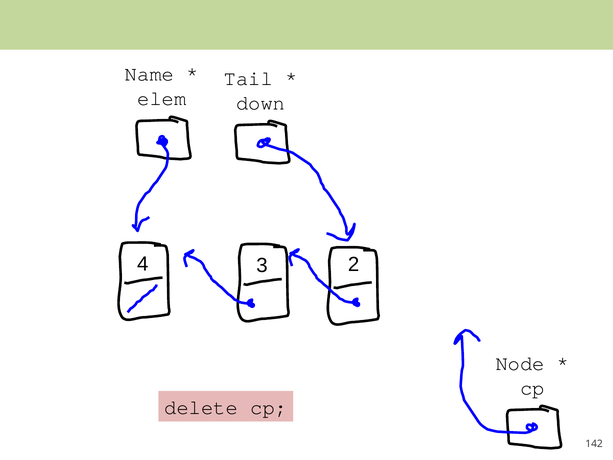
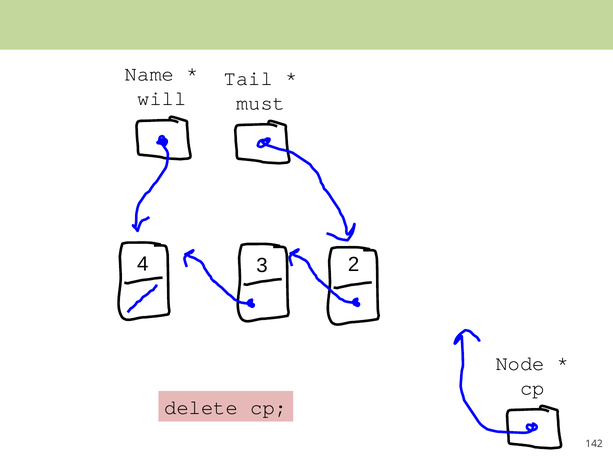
elem: elem -> will (162, 99)
down: down -> must (261, 103)
